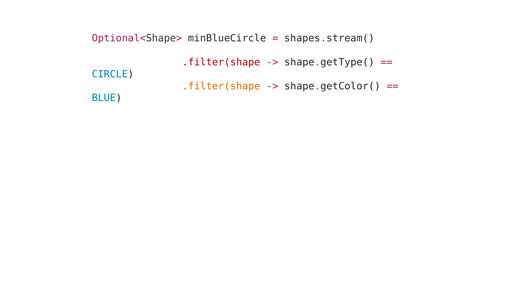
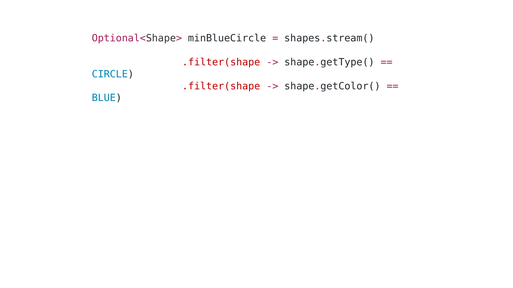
.filter(shape colour: orange -> red (221, 86)
